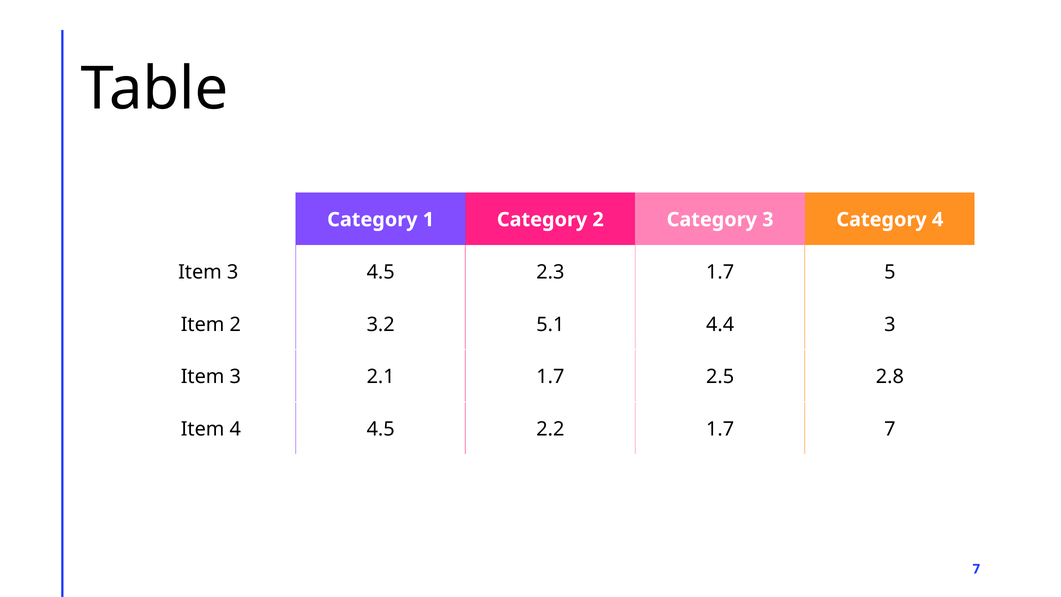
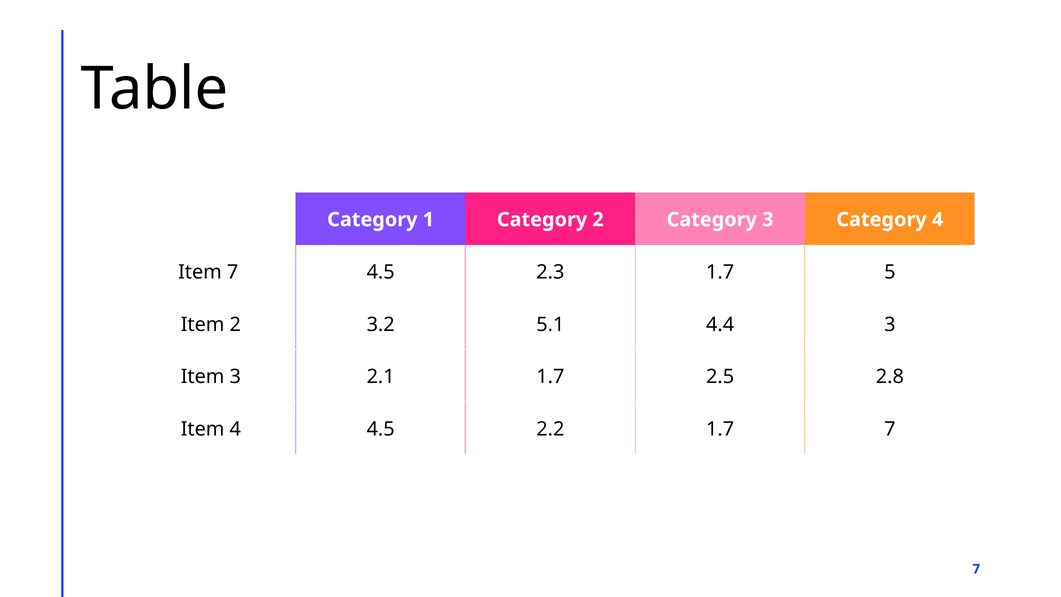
3: 3 -> 7 (233, 272)
